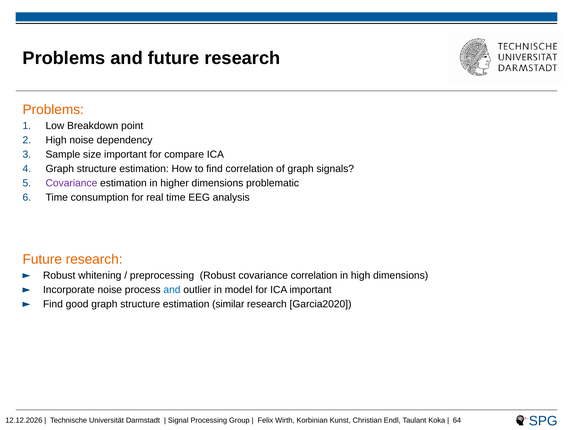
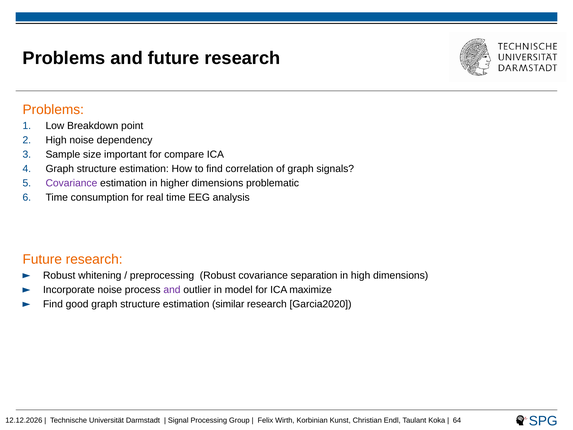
covariance correlation: correlation -> separation (314, 275)
and colour: blue -> purple (172, 290)
ICA important: important -> maximize (311, 290)
